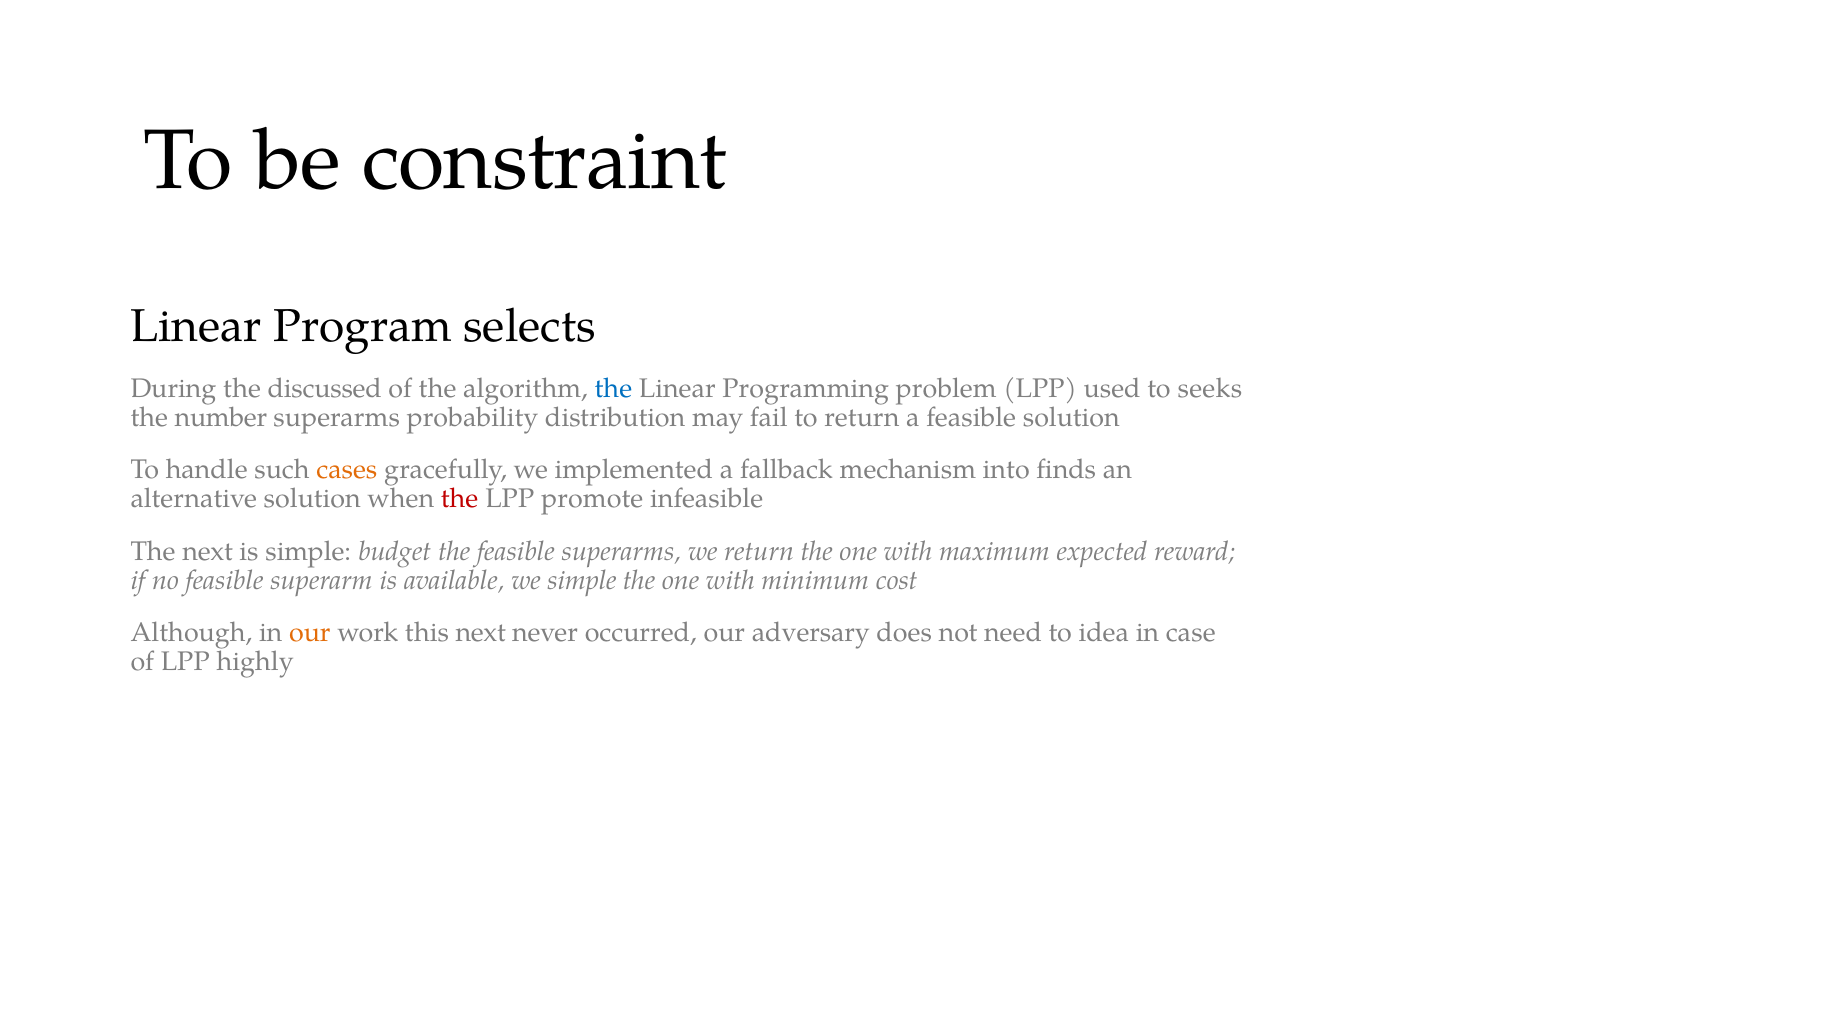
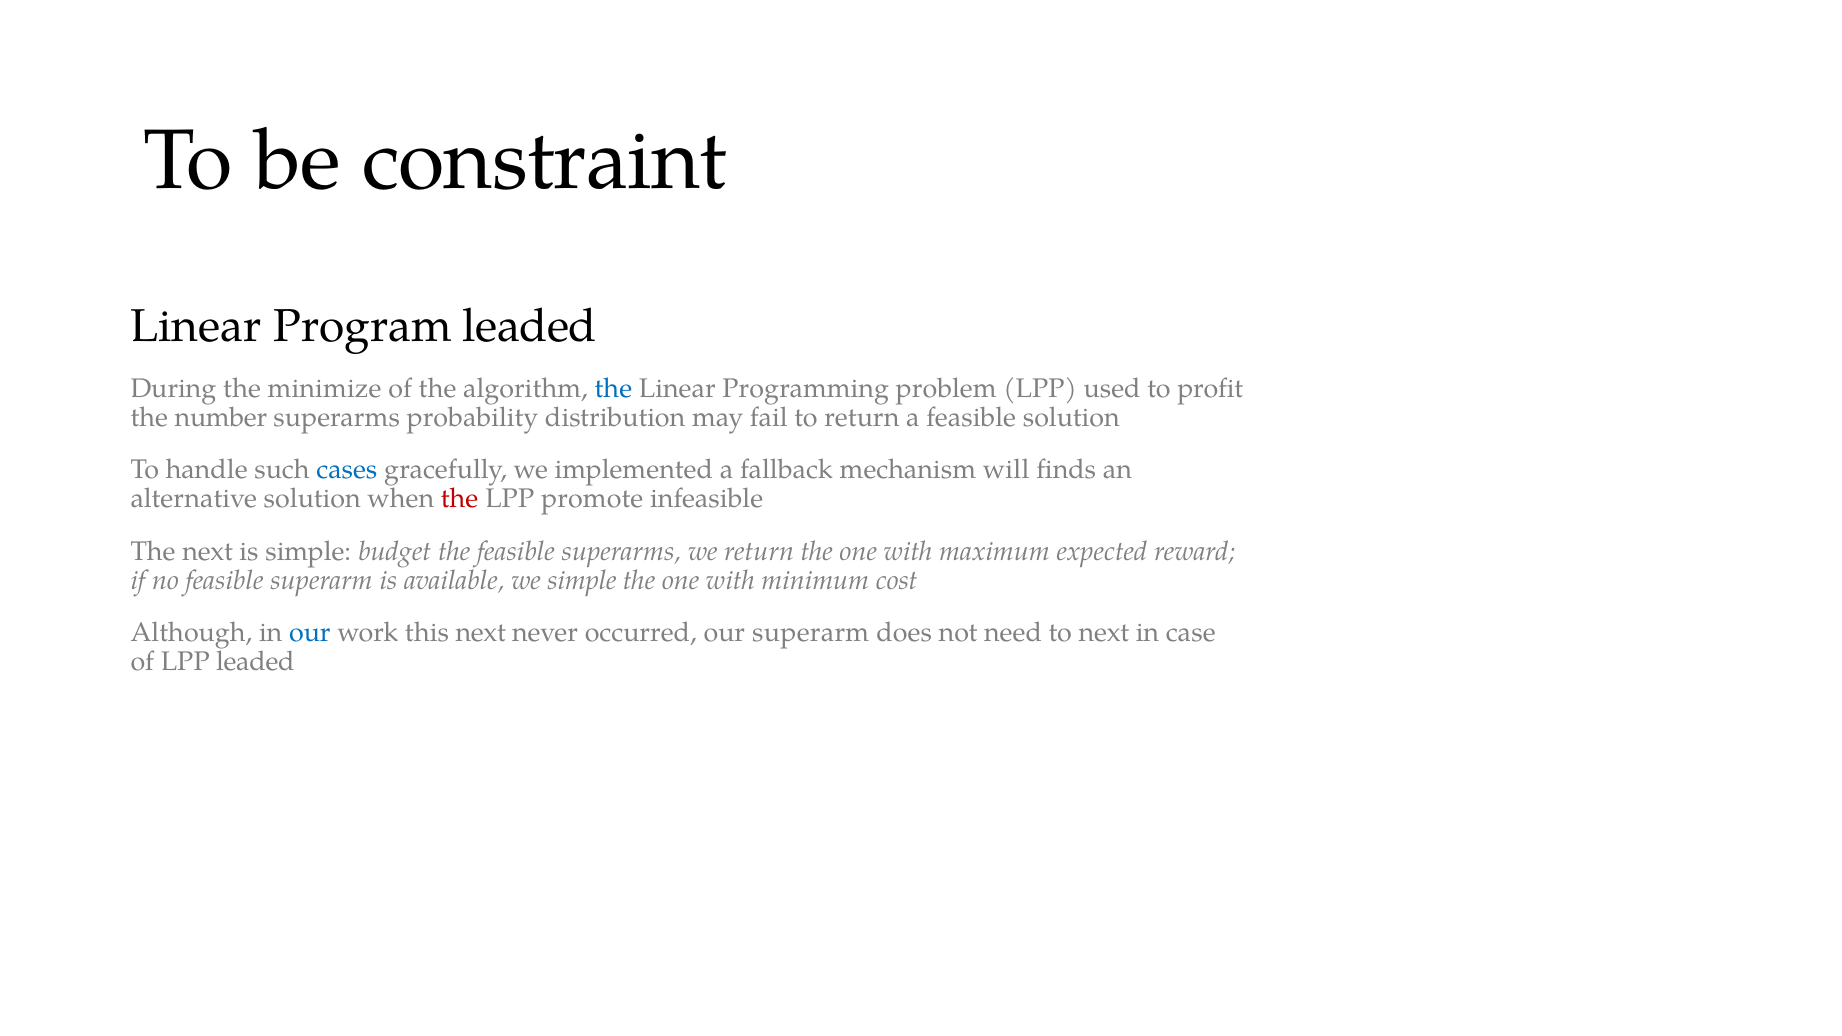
Program selects: selects -> leaded (530, 327)
discussed: discussed -> minimize (325, 389)
seeks: seeks -> profit (1210, 389)
cases colour: orange -> blue (347, 470)
into: into -> will (1006, 470)
our colour: orange -> blue (310, 632)
our adversary: adversary -> superarm (811, 632)
to idea: idea -> next (1104, 632)
LPP highly: highly -> leaded (255, 661)
